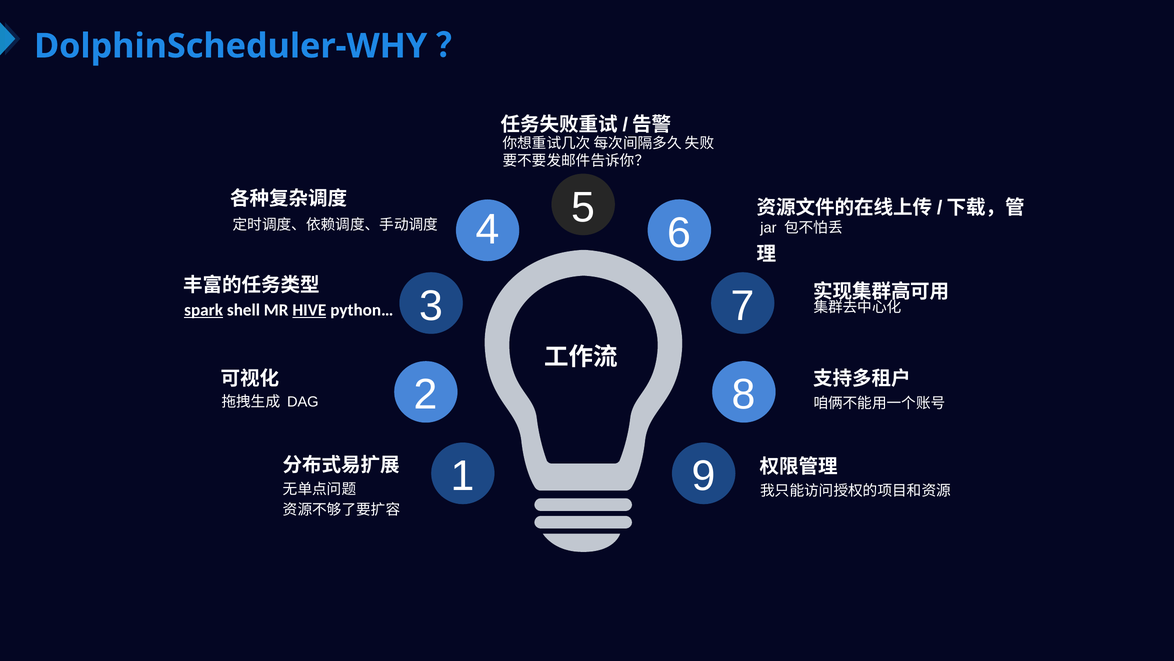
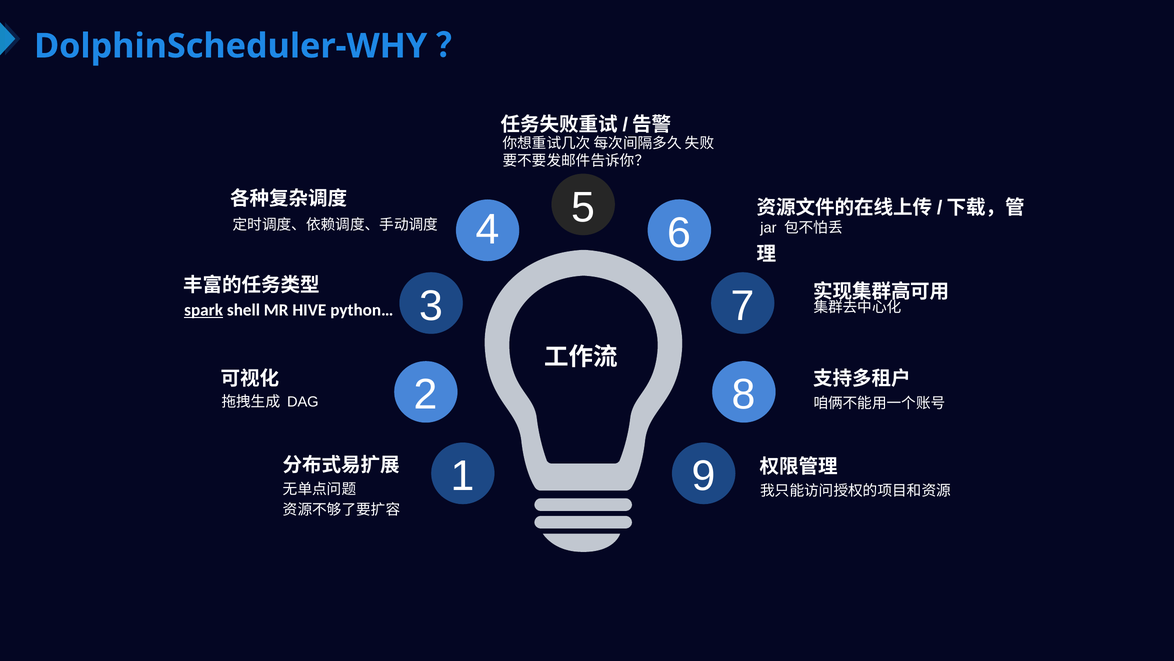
HIVE underline: present -> none (309, 310)
